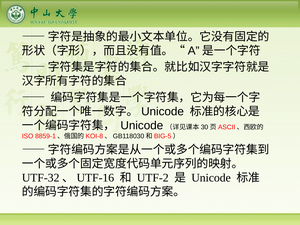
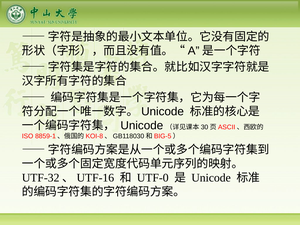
UTF-2: UTF-2 -> UTF-0 (153, 178)
